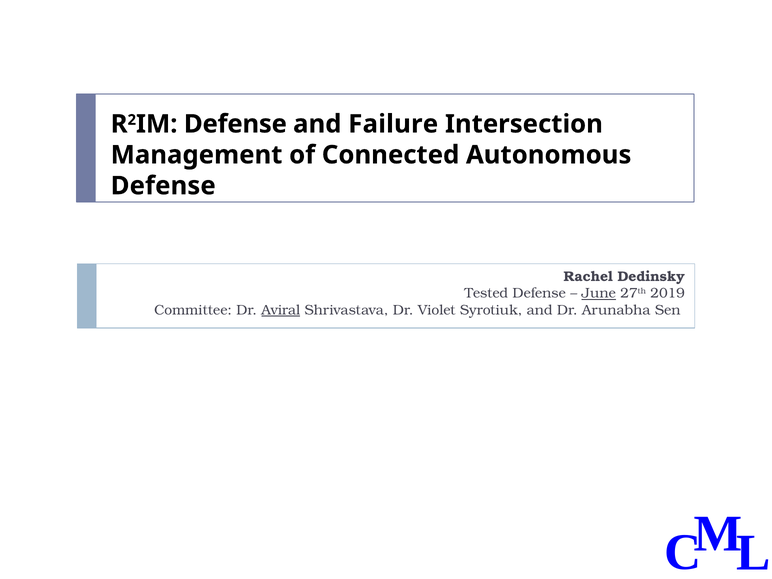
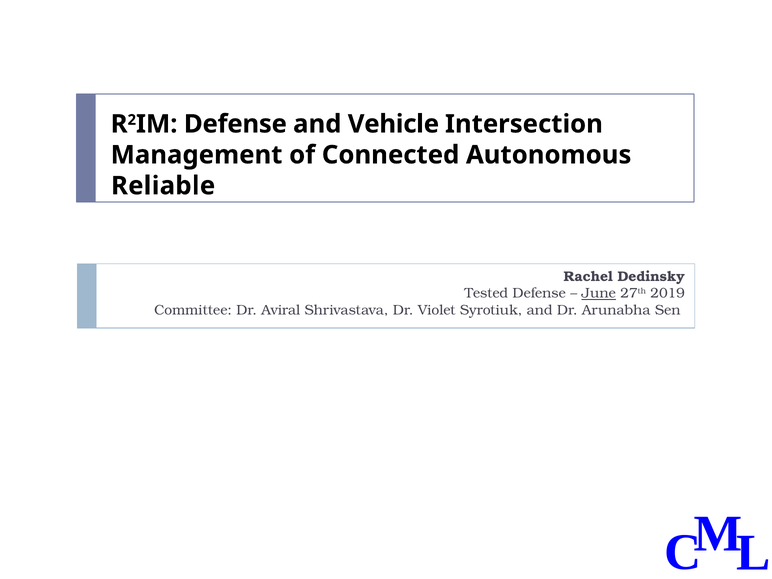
Failure: Failure -> Vehicle (393, 124)
Defense: Defense -> Reliable (163, 186)
Aviral underline: present -> none (281, 310)
